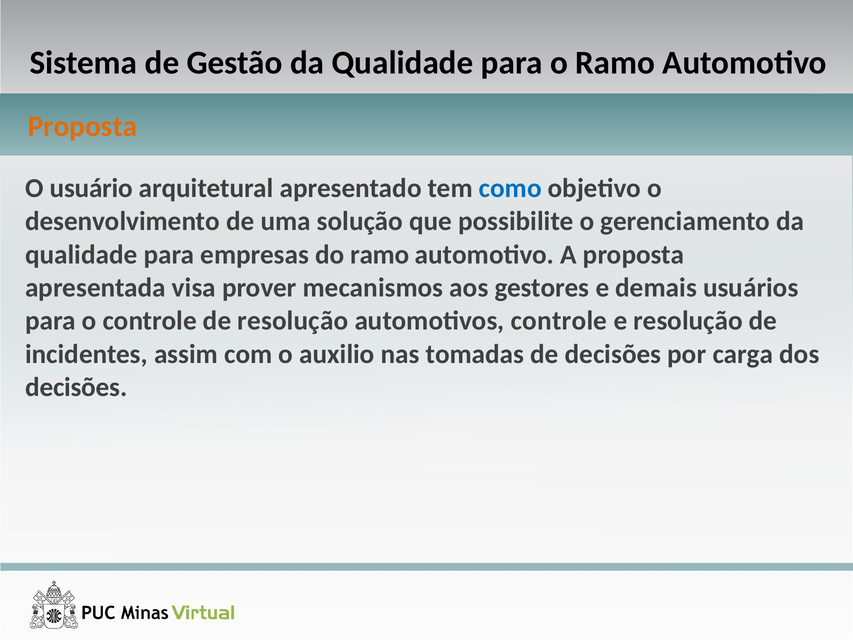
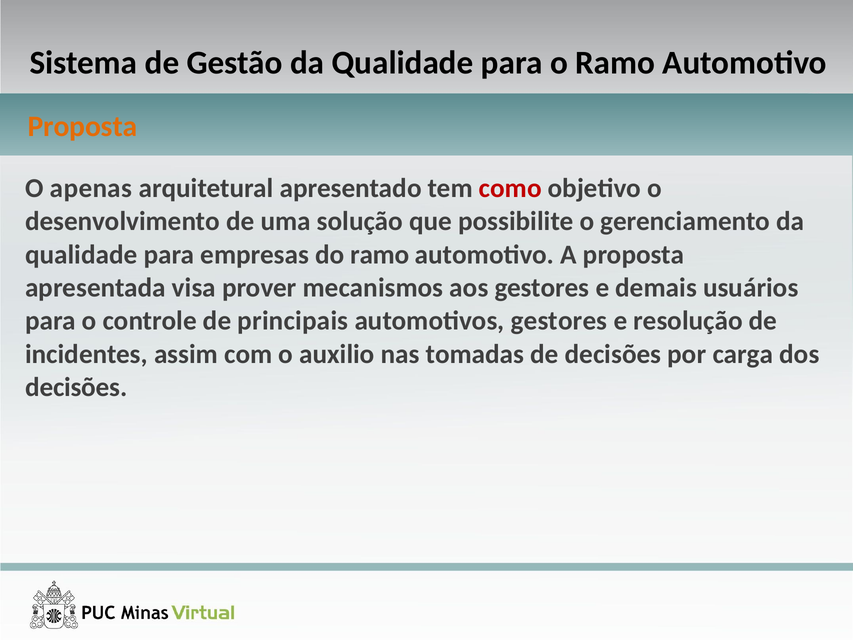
usuário: usuário -> apenas (91, 188)
como colour: blue -> red (510, 188)
de resolução: resolução -> principais (293, 321)
automotivos controle: controle -> gestores (559, 321)
